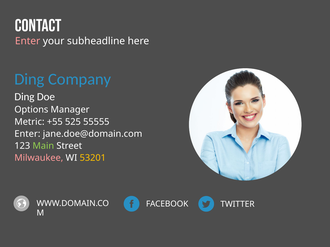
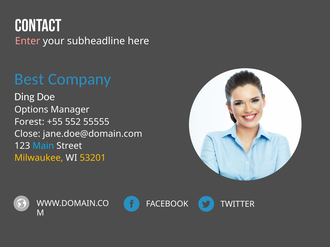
Ding: Ding -> Best (29, 79)
Metric: Metric -> Forest (29, 122)
525: 525 -> 552 (73, 122)
Enter: Enter -> Close (27, 134)
Main colour: light green -> light blue (43, 146)
Milwaukee colour: pink -> yellow (39, 158)
